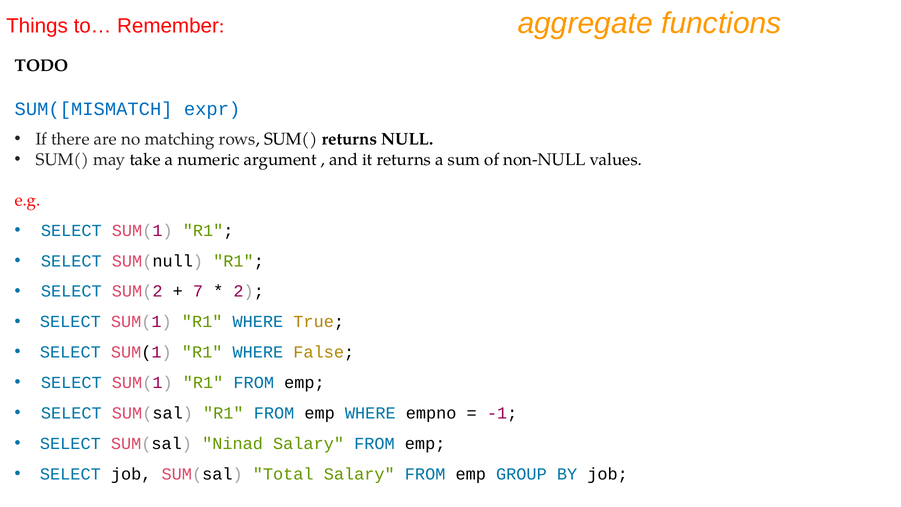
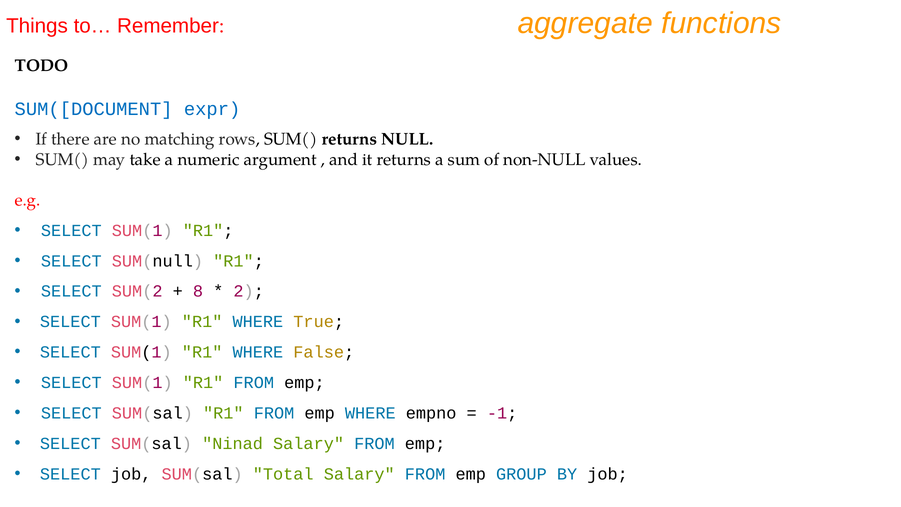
SUM([MISMATCH: SUM([MISMATCH -> SUM([DOCUMENT (94, 109)
7: 7 -> 8 (198, 291)
